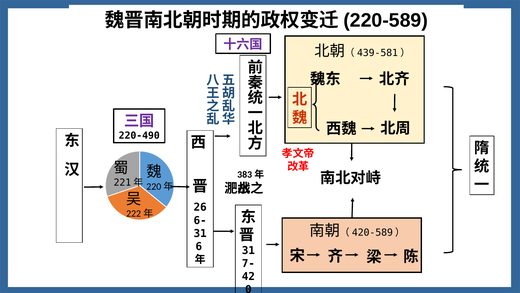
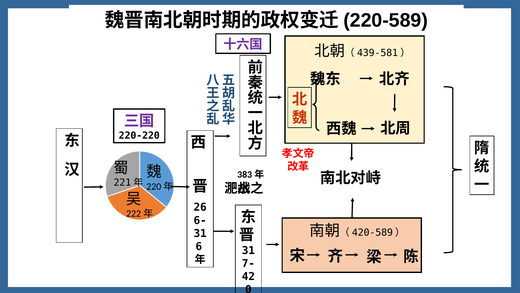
220-490: 220-490 -> 220-220 (139, 135)
